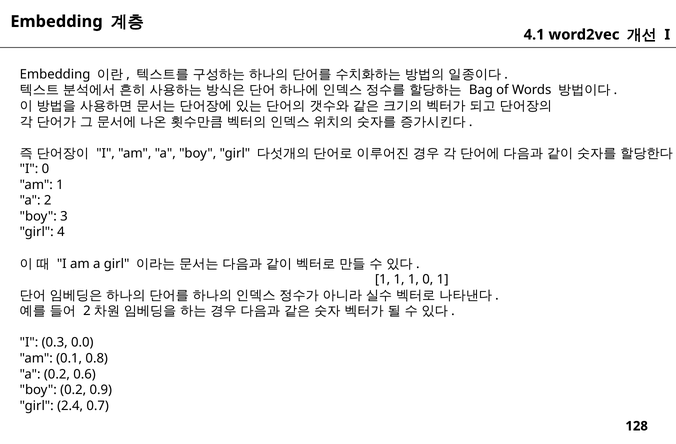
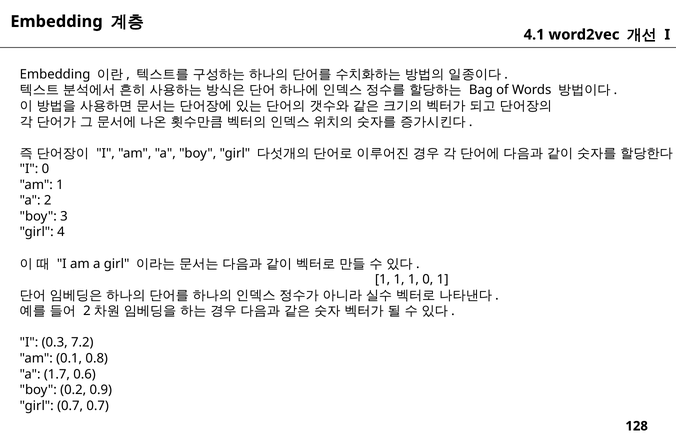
0.0: 0.0 -> 7.2 (82, 343)
a 0.2: 0.2 -> 1.7 (57, 374)
girl 2.4: 2.4 -> 0.7 (70, 406)
